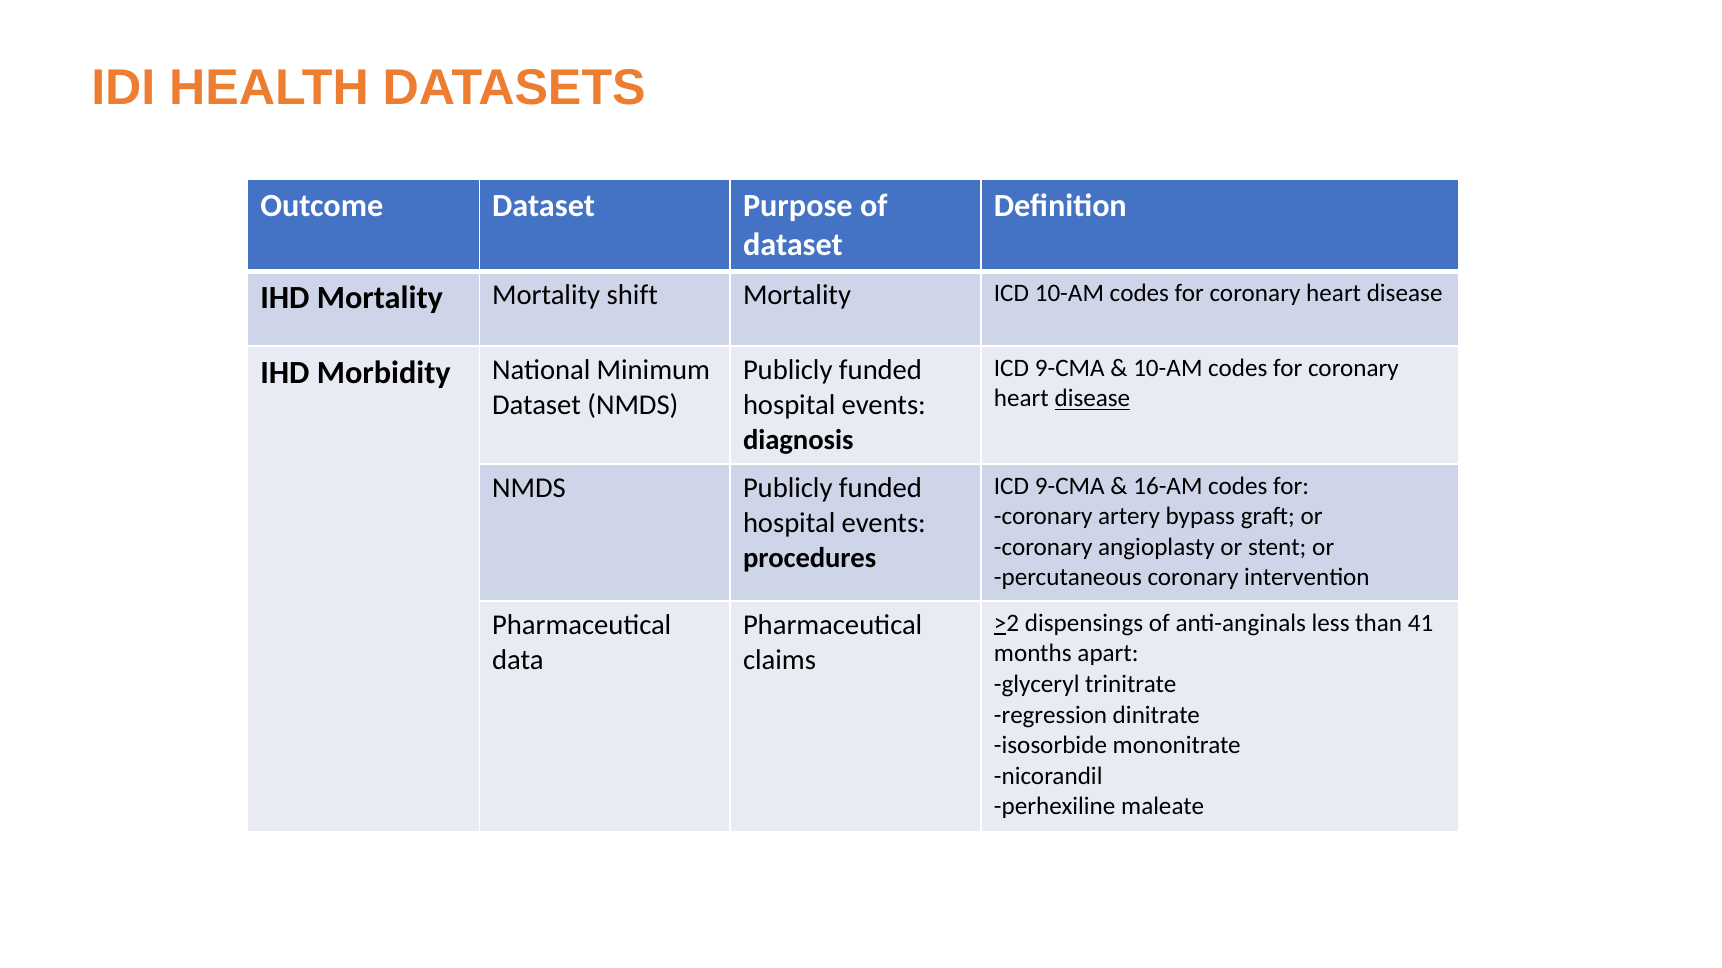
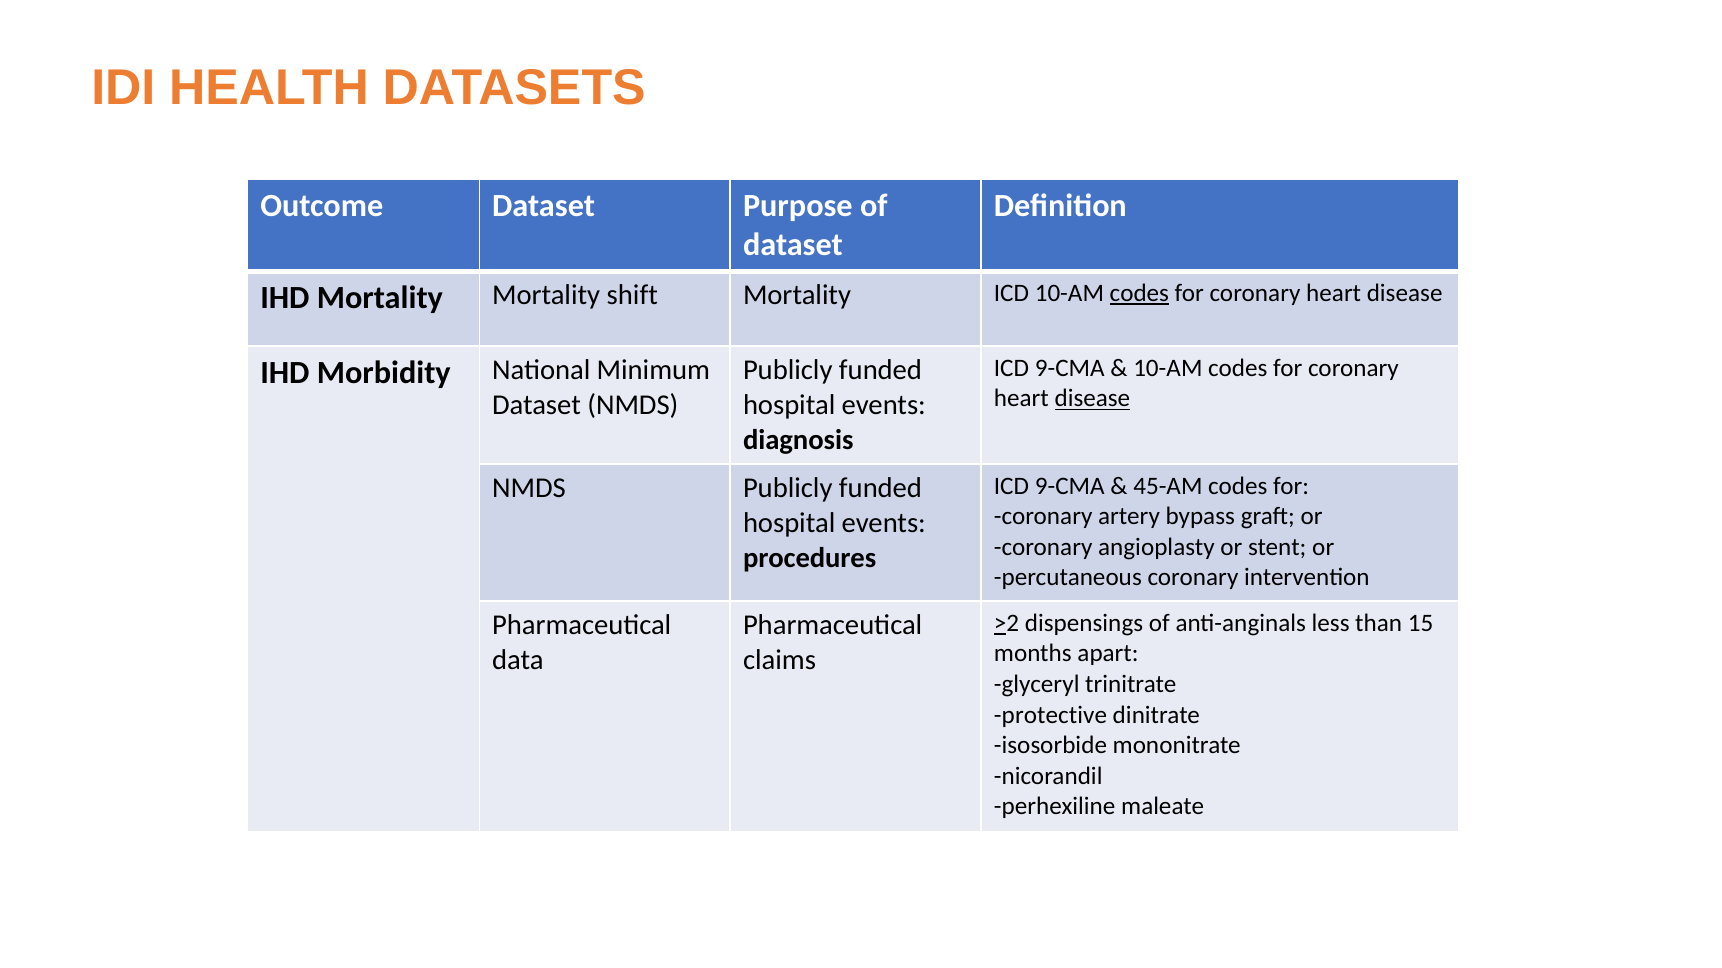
codes underline: none -> present (1139, 293)
16-AM: 16-AM -> 45-AM (1168, 486)
41: 41 -> 15 (1421, 624)
regression: regression -> protective (1050, 715)
